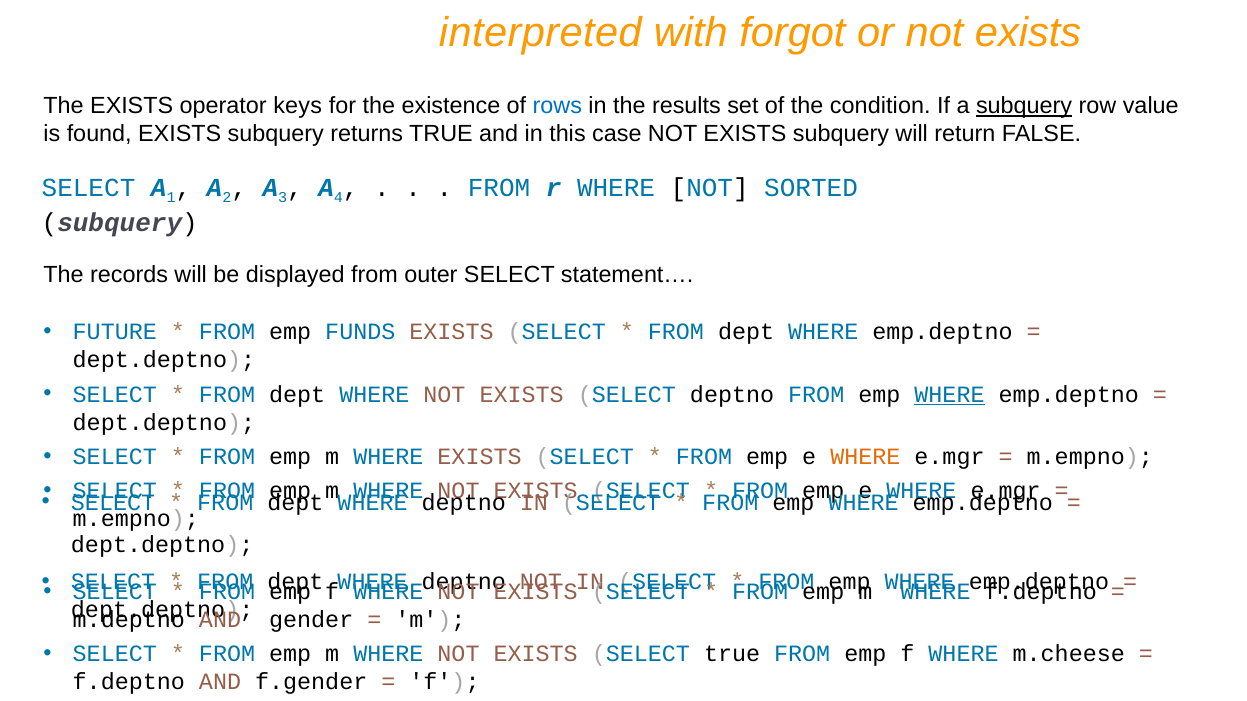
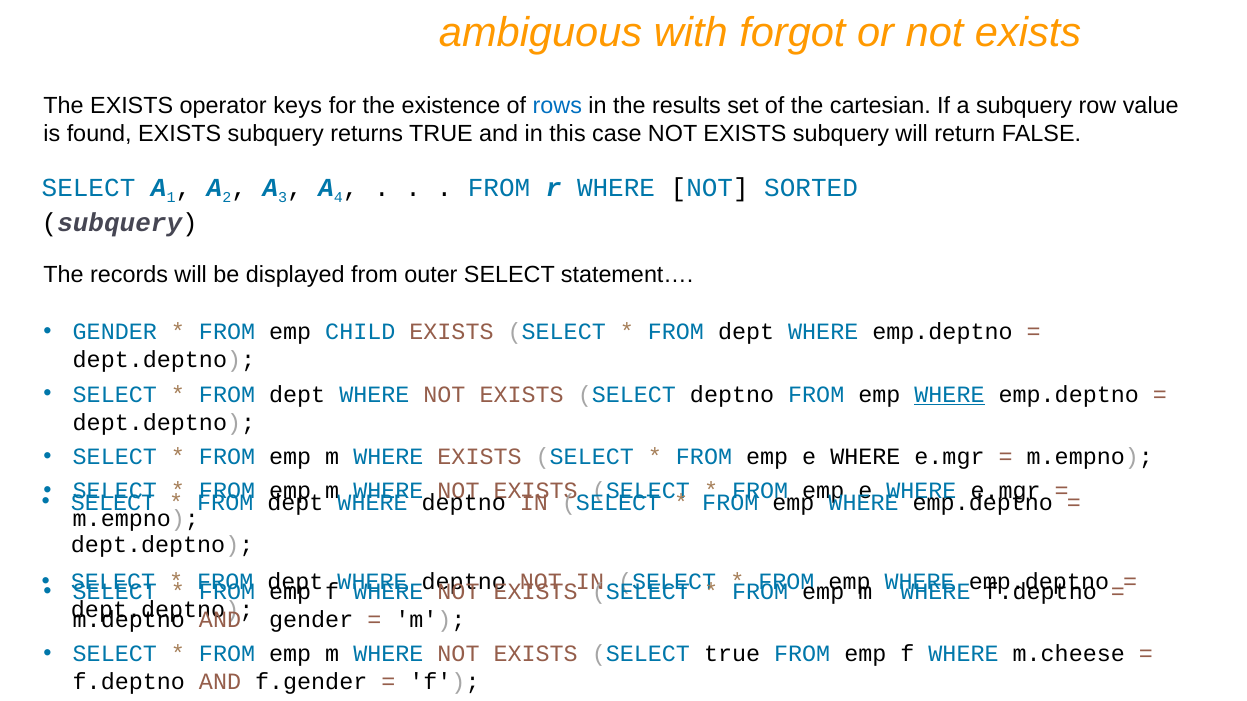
interpreted: interpreted -> ambiguous (541, 32)
condition: condition -> cartesian (880, 106)
subquery underline: present -> none (1024, 106)
FUTURE: FUTURE -> GENDER (115, 332)
FUNDS: FUNDS -> CHILD (360, 332)
WHERE colour: orange -> black (865, 457)
